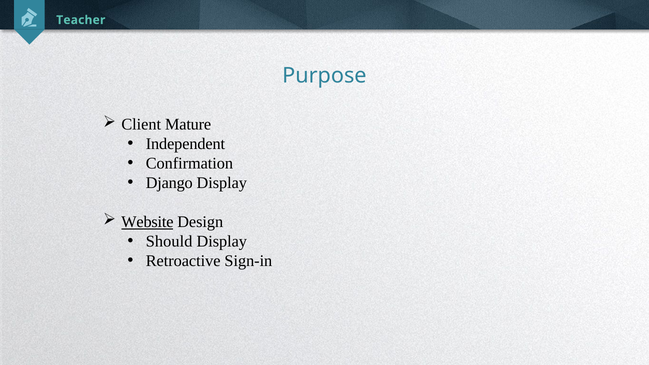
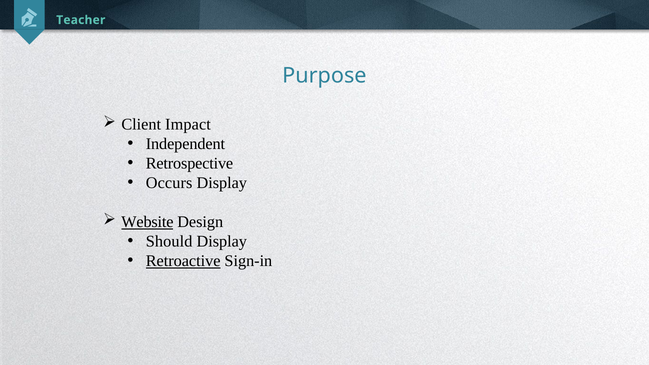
Mature: Mature -> Impact (188, 125)
Confirmation: Confirmation -> Retrospective (189, 163)
Django: Django -> Occurs (169, 183)
Retroactive underline: none -> present (183, 261)
